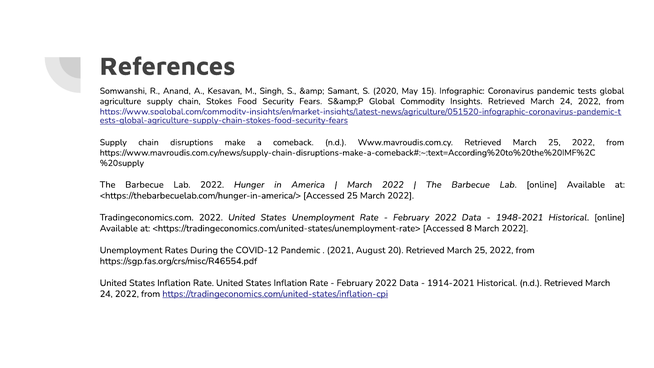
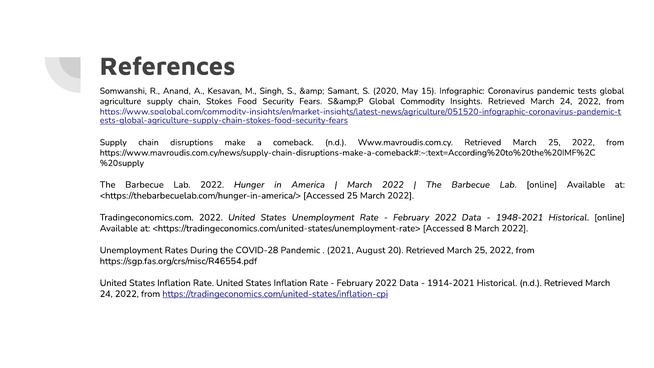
COVID-12: COVID-12 -> COVID-28 (257, 250)
